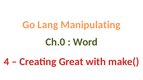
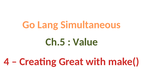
Manipulating: Manipulating -> Simultaneous (91, 25)
Ch.0: Ch.0 -> Ch.5 (55, 42)
Word: Word -> Value (85, 42)
